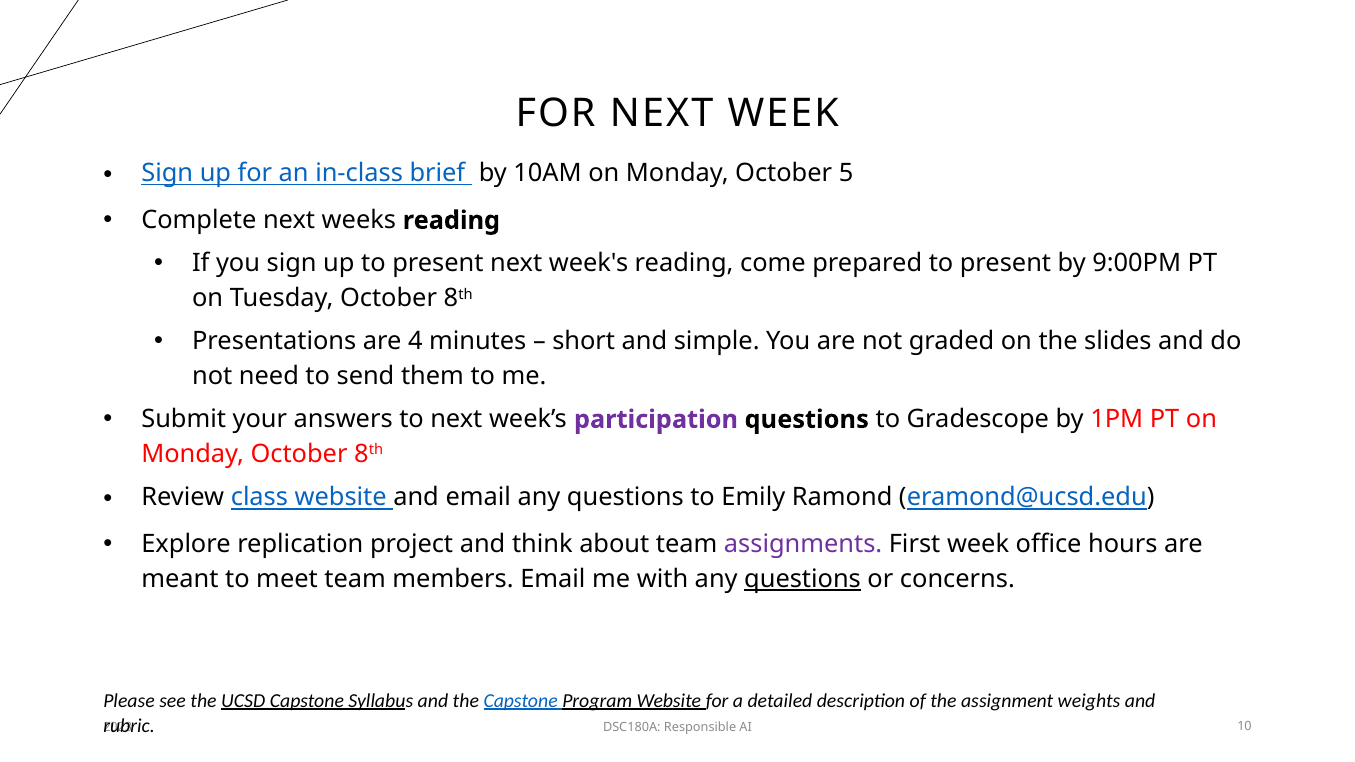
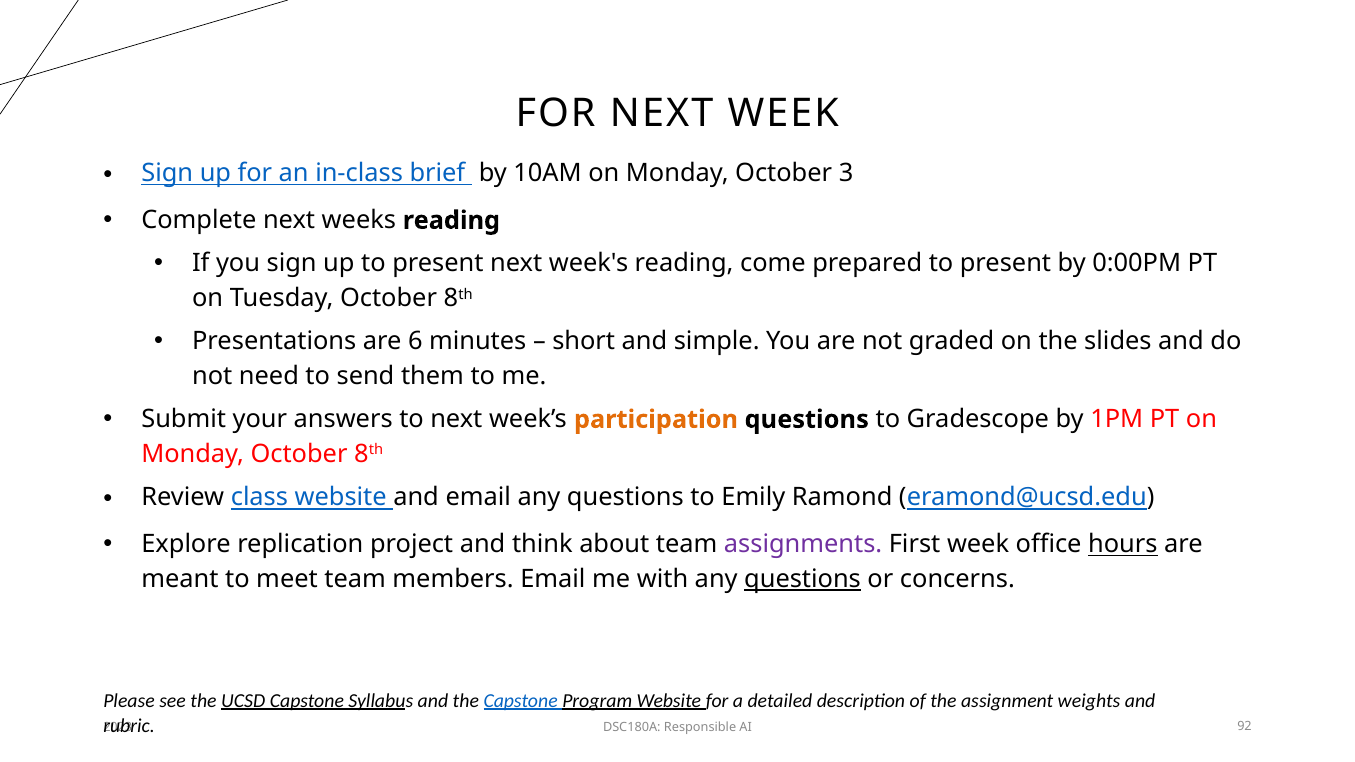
5: 5 -> 3 (846, 173)
9:00PM: 9:00PM -> 0:00PM (1137, 264)
4: 4 -> 6 (415, 342)
participation colour: purple -> orange (656, 420)
hours underline: none -> present (1123, 545)
10: 10 -> 92 (1244, 727)
